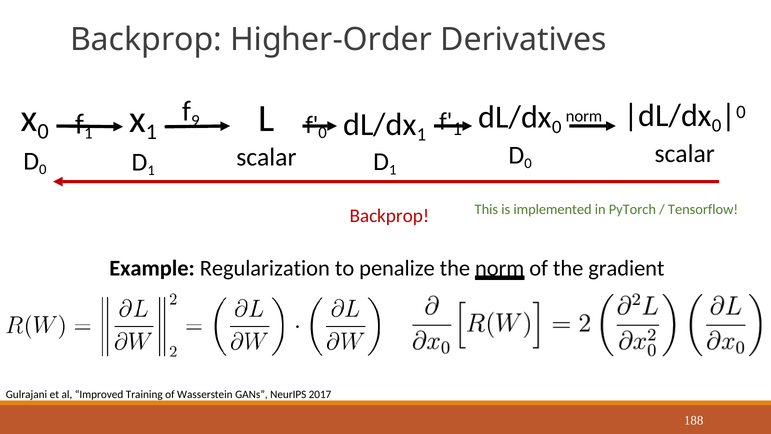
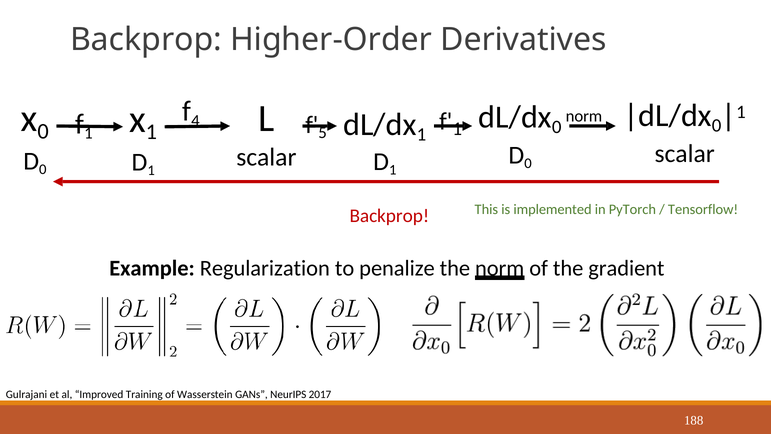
9: 9 -> 4 (195, 120)
0: 0 -> 1 (741, 112)
0: 0 -> 5 (323, 133)
